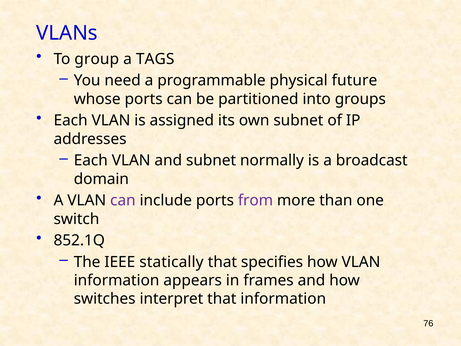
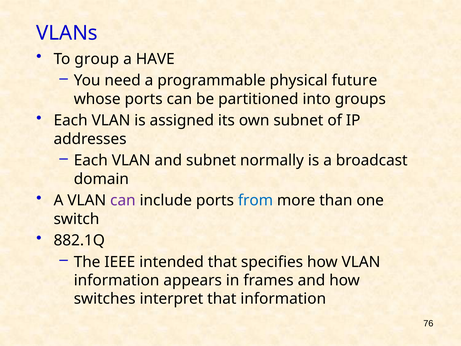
TAGS: TAGS -> HAVE (155, 59)
from colour: purple -> blue (255, 200)
852.1Q: 852.1Q -> 882.1Q (79, 240)
statically: statically -> intended (172, 262)
